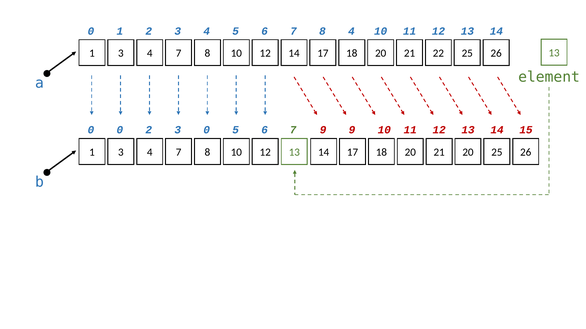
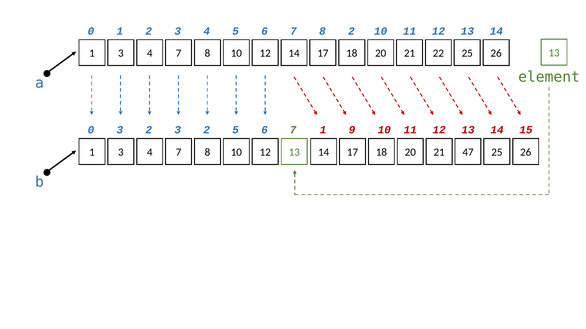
8 4: 4 -> 2 (351, 31)
0 0: 0 -> 3 (120, 130)
2 0: 0 -> 2 (207, 130)
6 9: 9 -> 1 (323, 130)
21 20: 20 -> 47 (468, 153)
